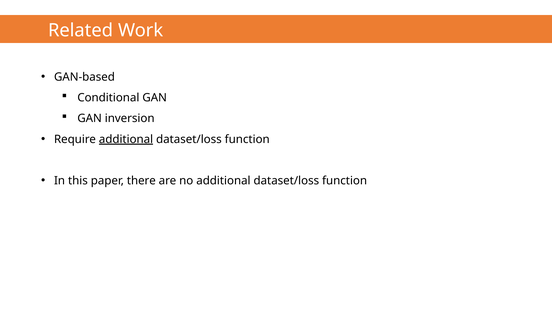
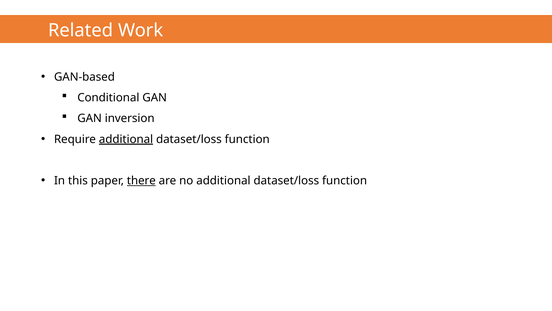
there underline: none -> present (141, 180)
